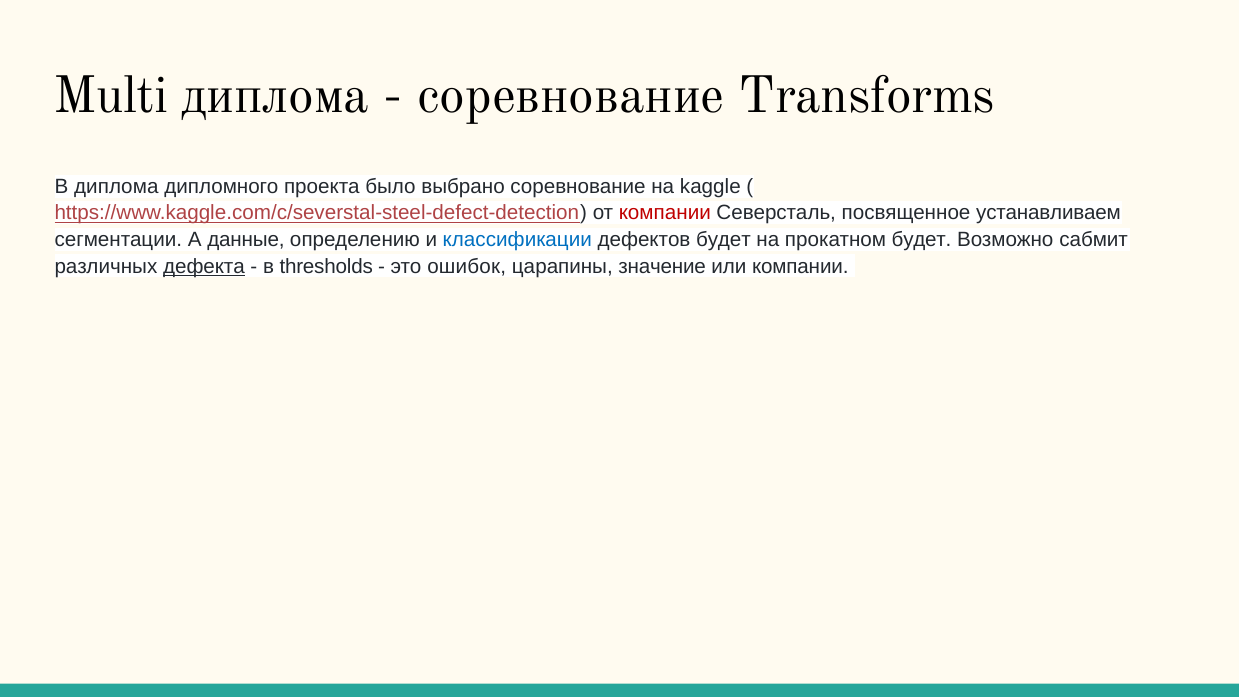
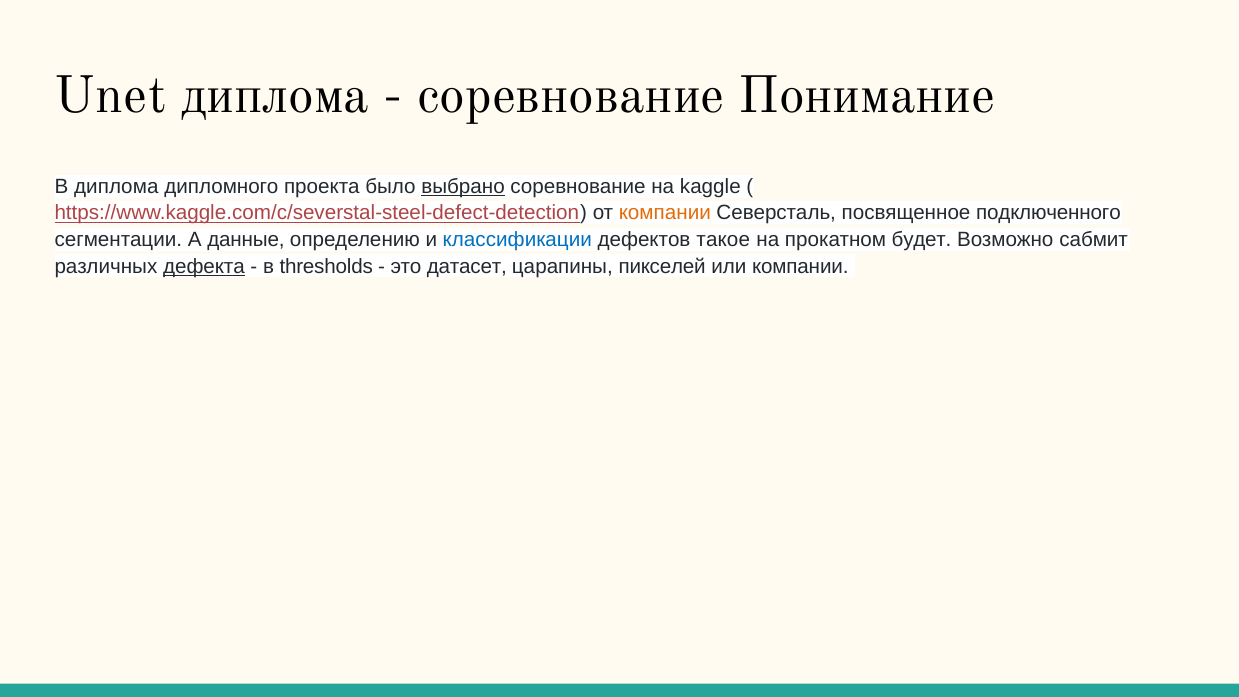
Multi: Multi -> Unet (110, 95)
Transforms: Transforms -> Понимание (867, 95)
выбрано underline: none -> present (463, 187)
компании colour: red -> orange (665, 213)
устанавливаем: устанавливаем -> подключенного (1048, 213)
дефектов будет: будет -> такое (723, 240)
ошибок: ошибок -> датасет (467, 266)
значение: значение -> пикселей (662, 266)
